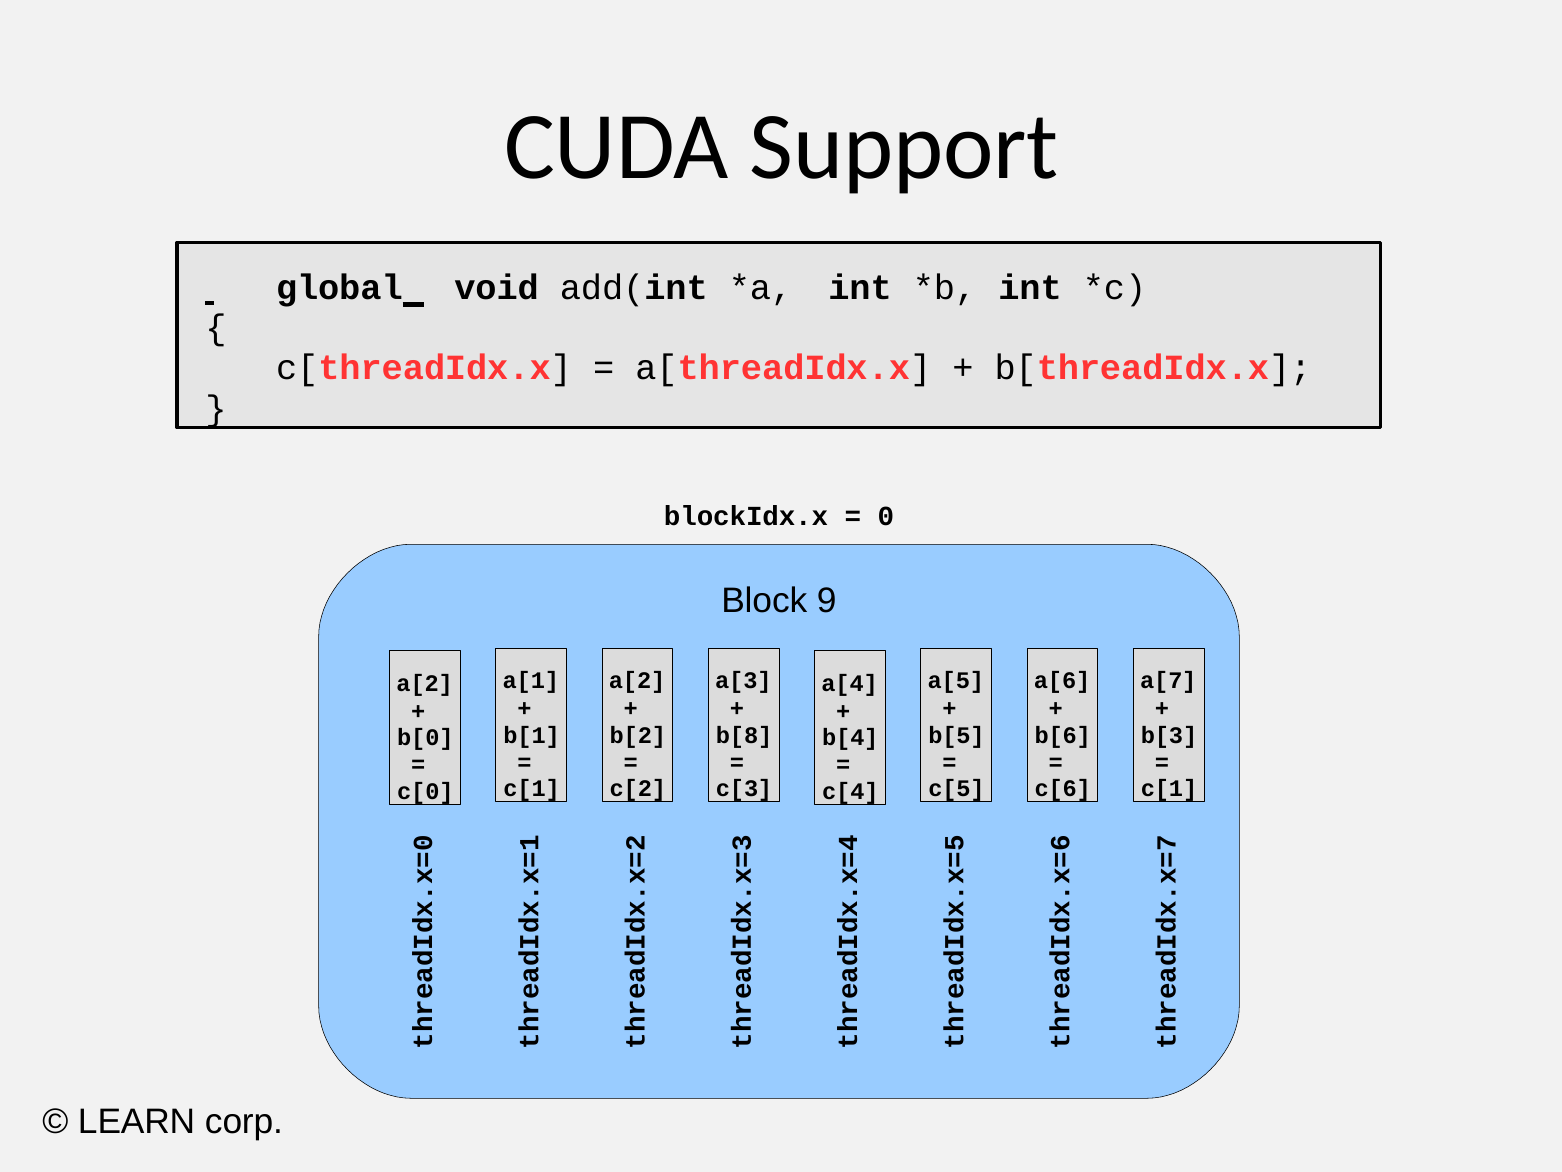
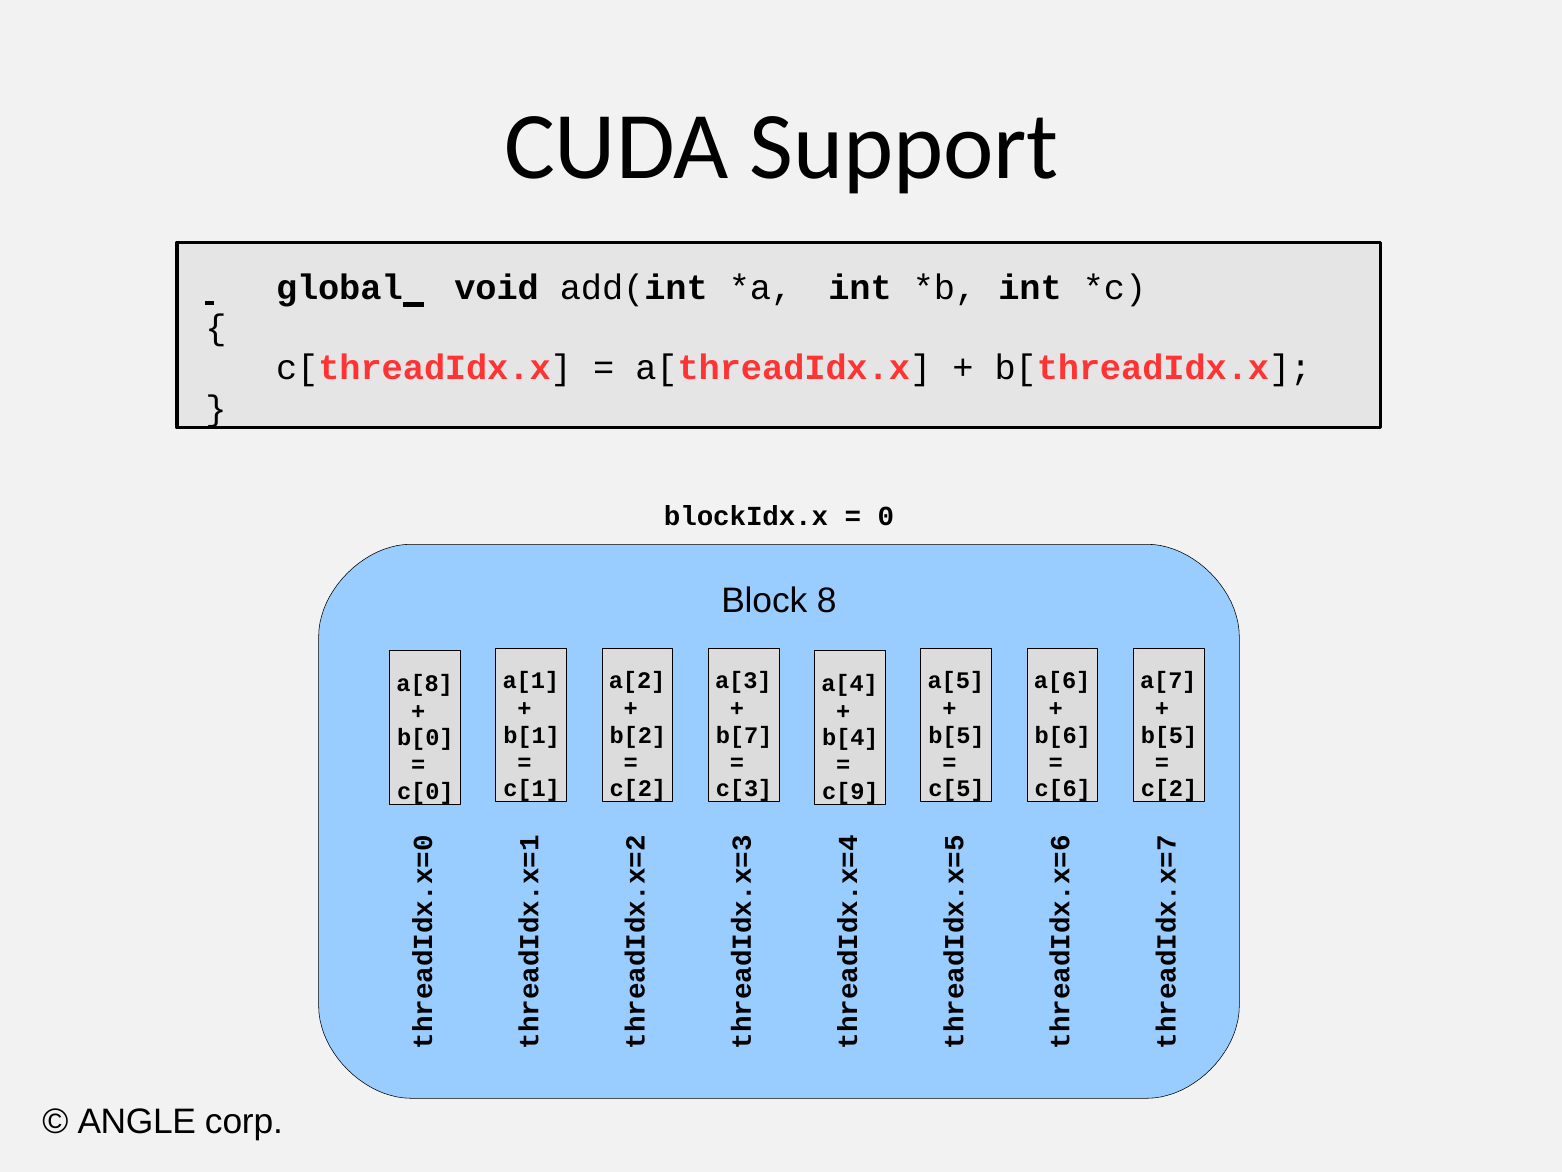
9: 9 -> 8 (827, 600)
a[2: a[2 -> a[8 (425, 683)
b[8: b[8 -> b[7 (744, 735)
b[3: b[3 -> b[5 (1169, 735)
c[1: c[1 -> c[2 (1169, 788)
c[4: c[4 -> c[9 (850, 791)
LEARN: LEARN -> ANGLE (137, 1121)
